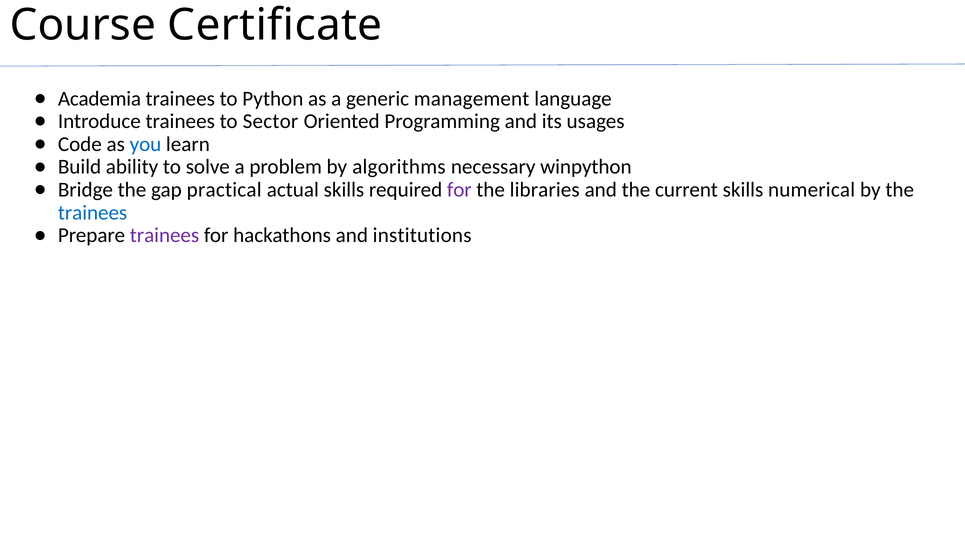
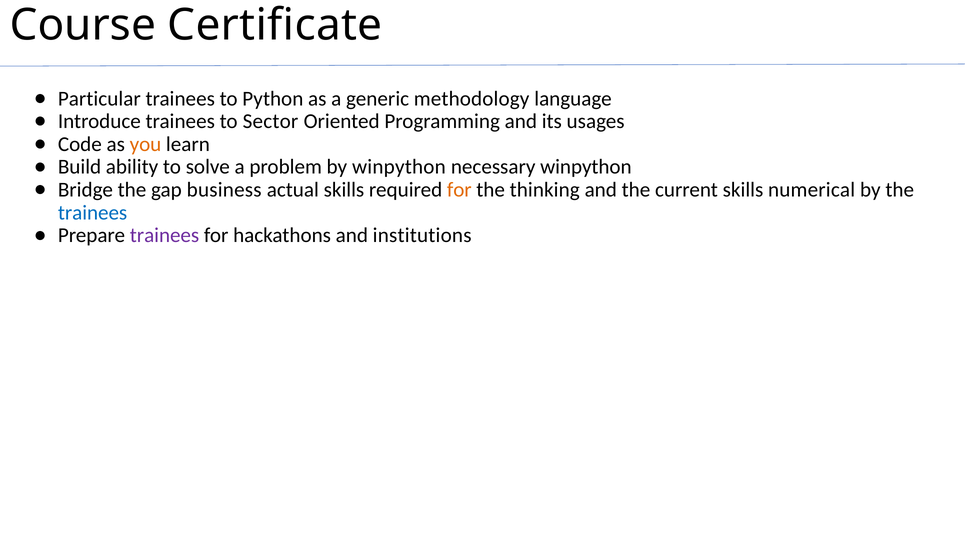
Academia: Academia -> Particular (99, 99)
management: management -> methodology (472, 99)
you colour: blue -> orange (146, 144)
by algorithms: algorithms -> winpython (399, 167)
practical: practical -> business (224, 190)
for colour: purple -> orange (459, 190)
libraries: libraries -> thinking (545, 190)
